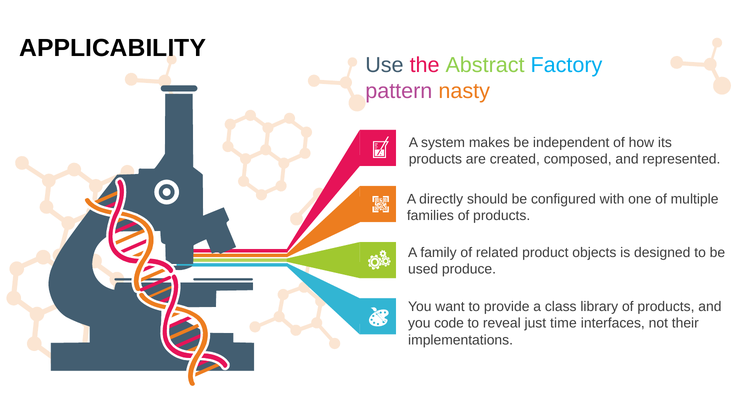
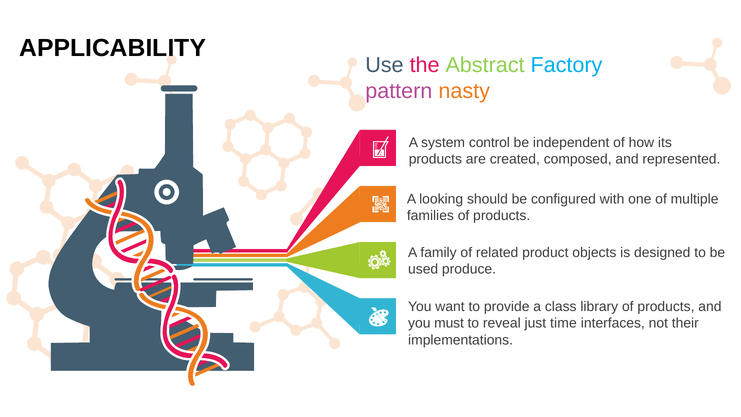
makes: makes -> control (489, 143)
directly: directly -> looking (441, 199)
code: code -> must (449, 323)
